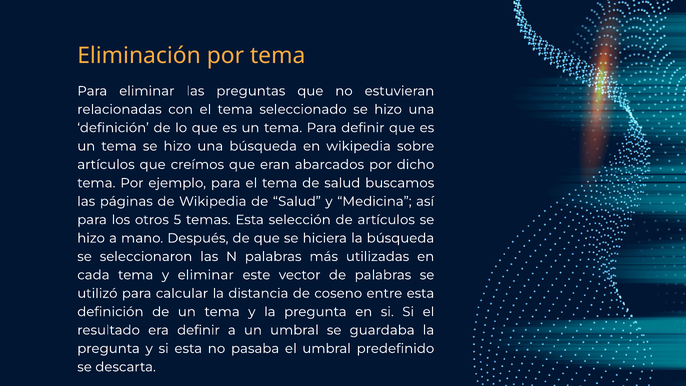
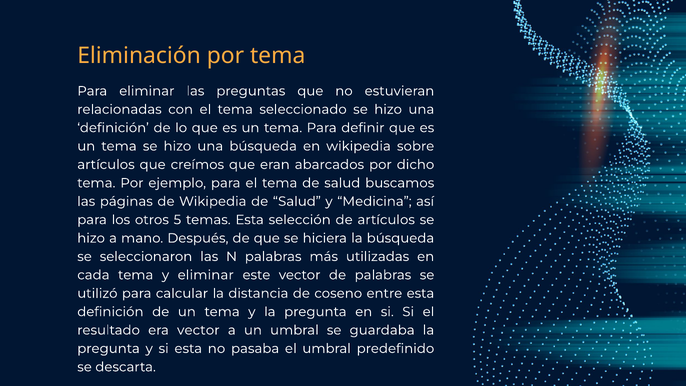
era definir: definir -> vector (198, 330)
